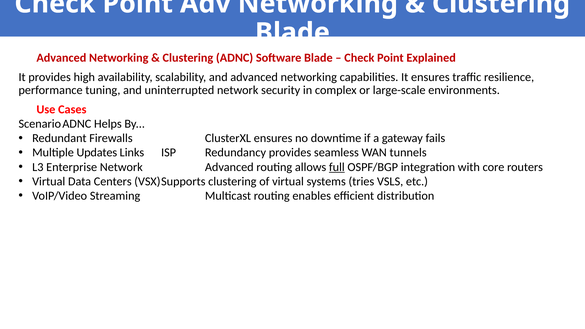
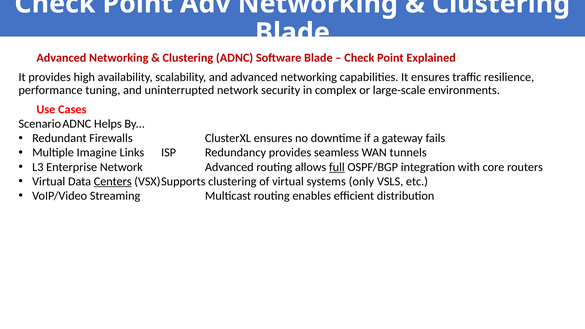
Updates: Updates -> Imagine (97, 153)
Centers underline: none -> present (113, 181)
tries: tries -> only (361, 181)
